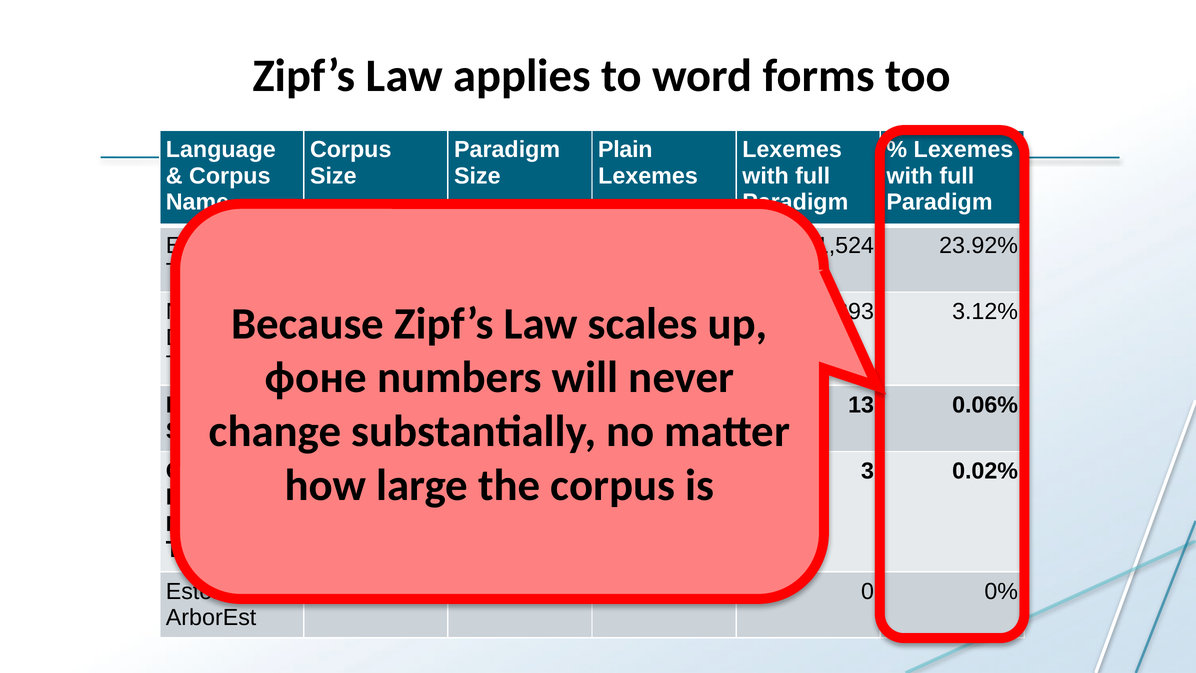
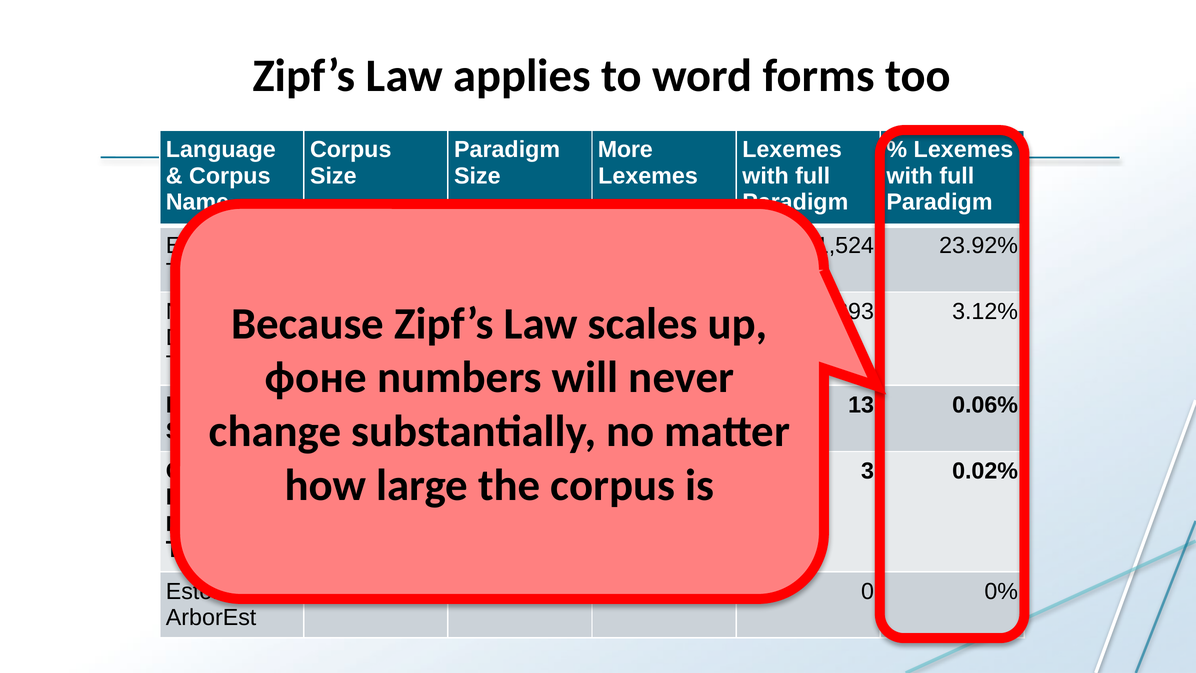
Plain: Plain -> More (625, 150)
